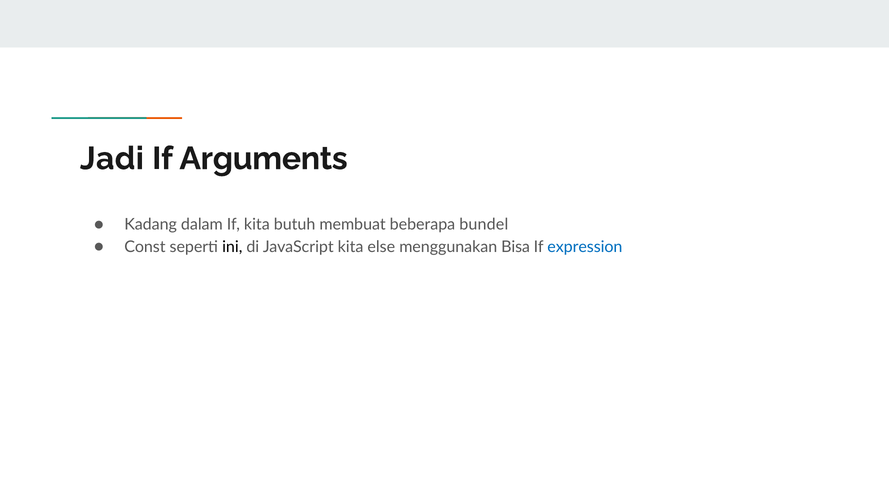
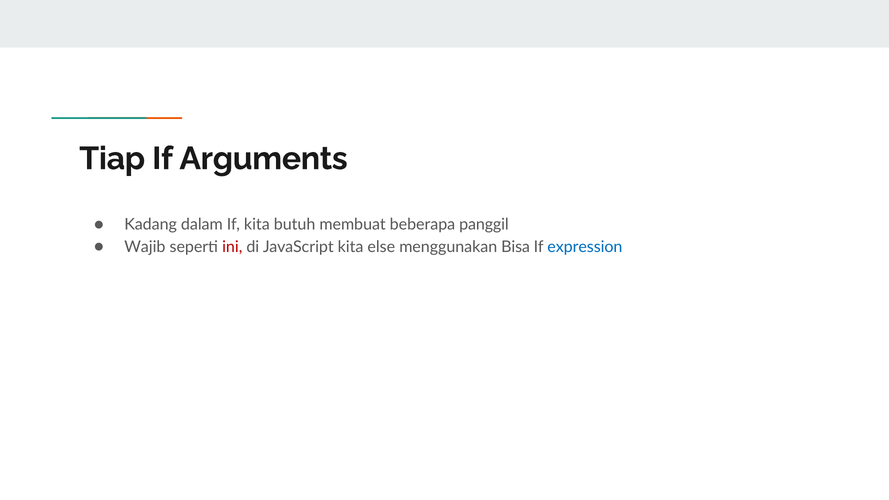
Jadi: Jadi -> Tiap (112, 159)
bundel: bundel -> panggil (484, 225)
Const: Const -> Wajib (145, 247)
ini colour: black -> red (232, 247)
